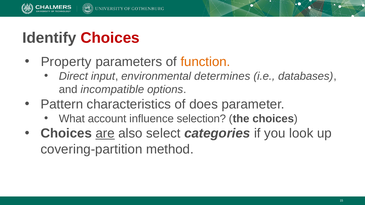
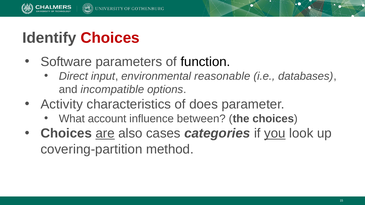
Property: Property -> Software (66, 62)
function colour: orange -> black (205, 62)
determines: determines -> reasonable (222, 76)
Pattern: Pattern -> Activity (62, 104)
selection: selection -> between (201, 119)
select: select -> cases (163, 134)
you underline: none -> present (275, 134)
